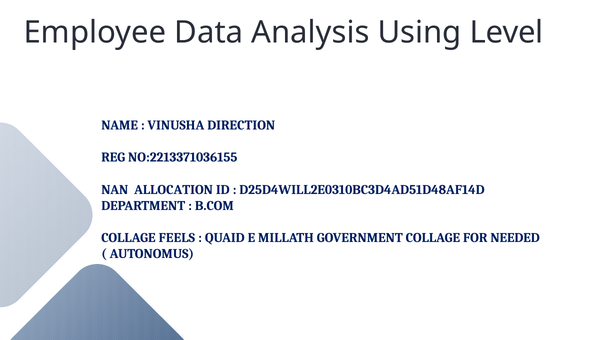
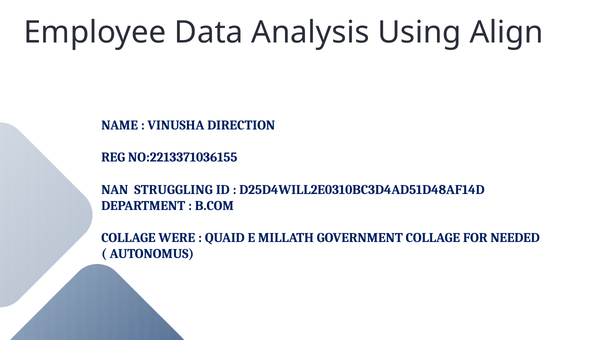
Level: Level -> Align (506, 33)
ALLOCATION: ALLOCATION -> STRUGGLING (174, 190)
FEELS: FEELS -> WERE (177, 238)
